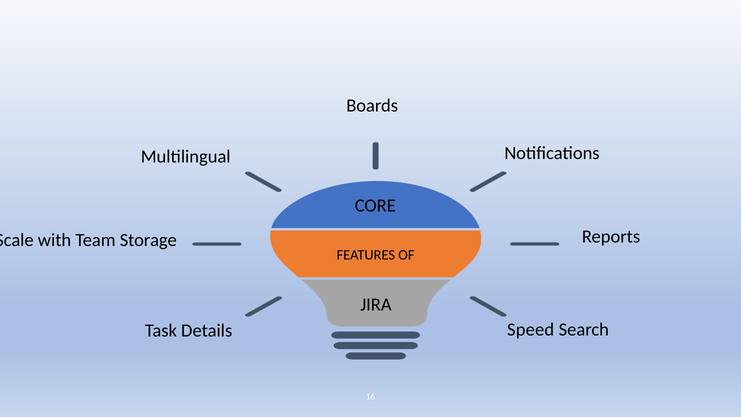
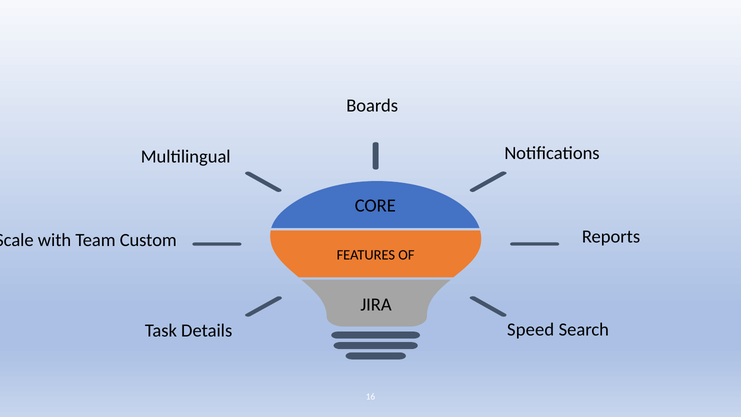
Storage: Storage -> Custom (148, 240)
